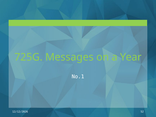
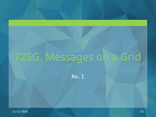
Year: Year -> Grid (131, 57)
